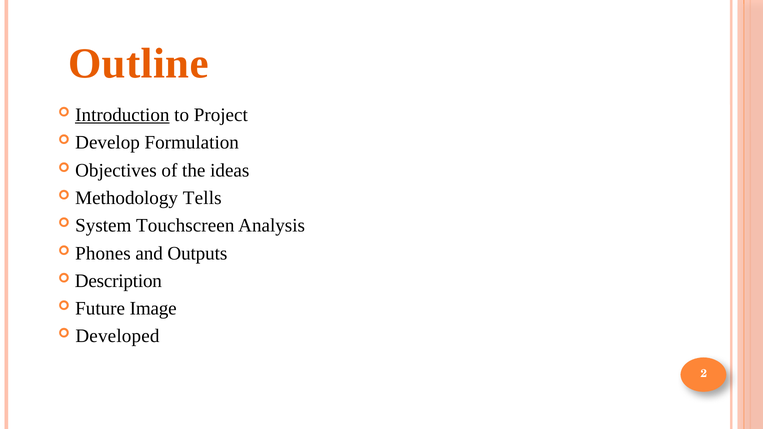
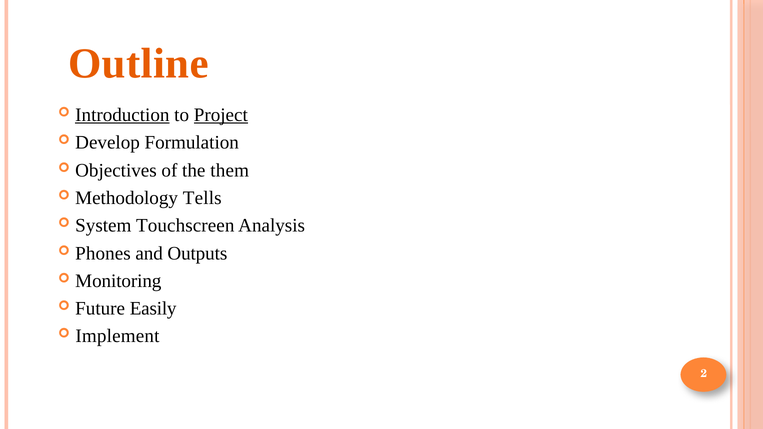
Project underline: none -> present (221, 115)
ideas: ideas -> them (230, 170)
Description: Description -> Monitoring (118, 281)
Image: Image -> Easily (153, 309)
Developed: Developed -> Implement (117, 336)
